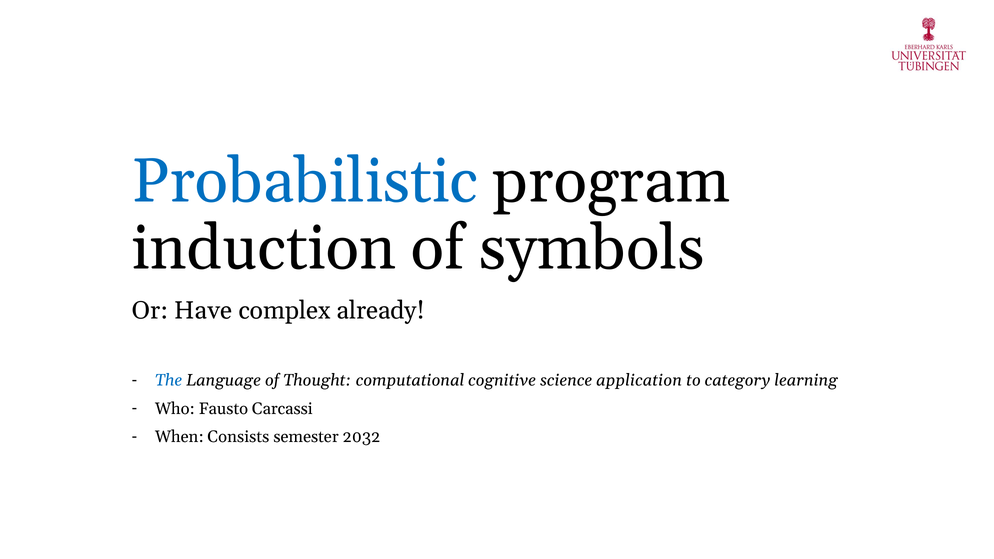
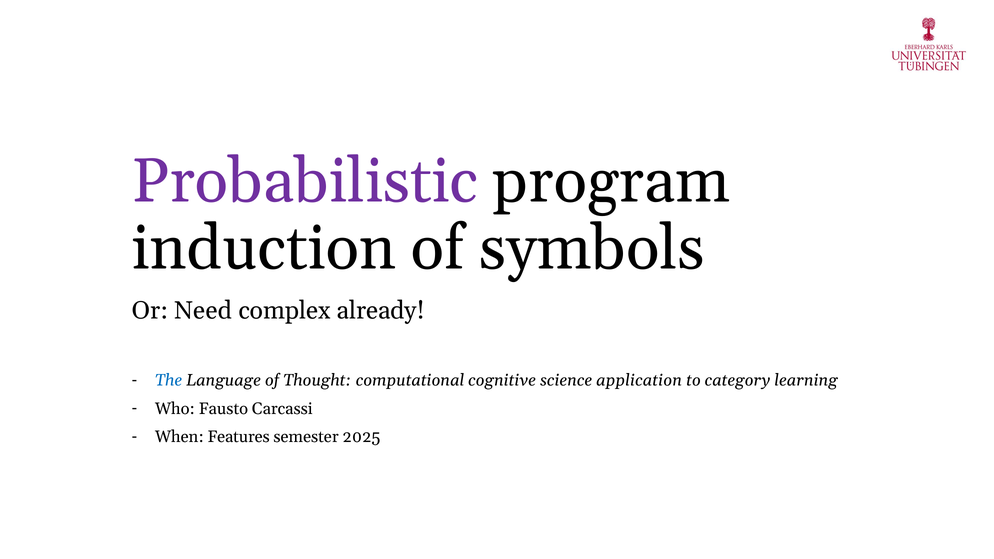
Probabilistic colour: blue -> purple (305, 181)
Have: Have -> Need (203, 311)
Consists: Consists -> Features (239, 437)
2032: 2032 -> 2025 (361, 437)
